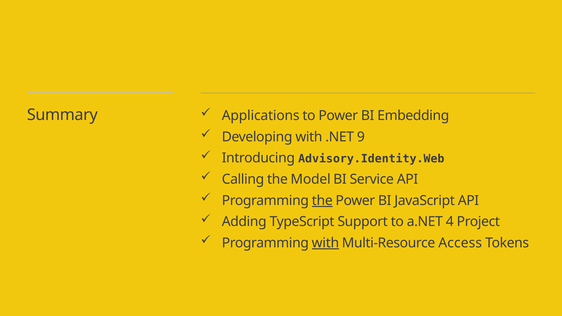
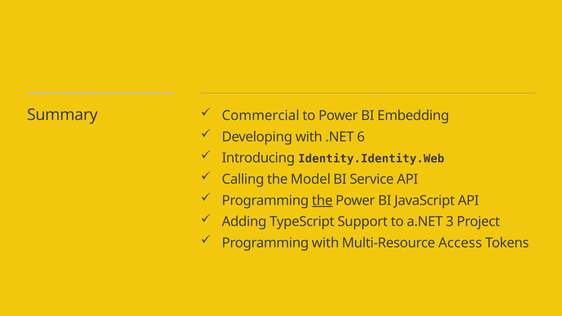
Applications: Applications -> Commercial (261, 116)
9: 9 -> 6 (361, 137)
Advisory.Identity.Web: Advisory.Identity.Web -> Identity.Identity.Web (371, 159)
4: 4 -> 3 (450, 222)
with underline: present -> none (325, 243)
